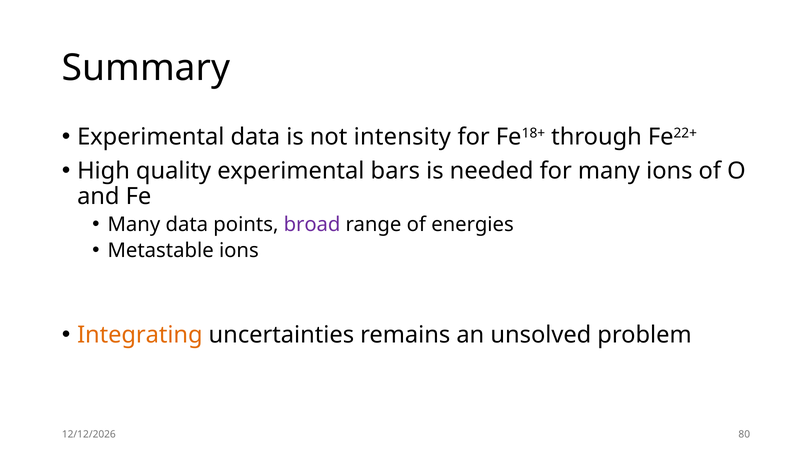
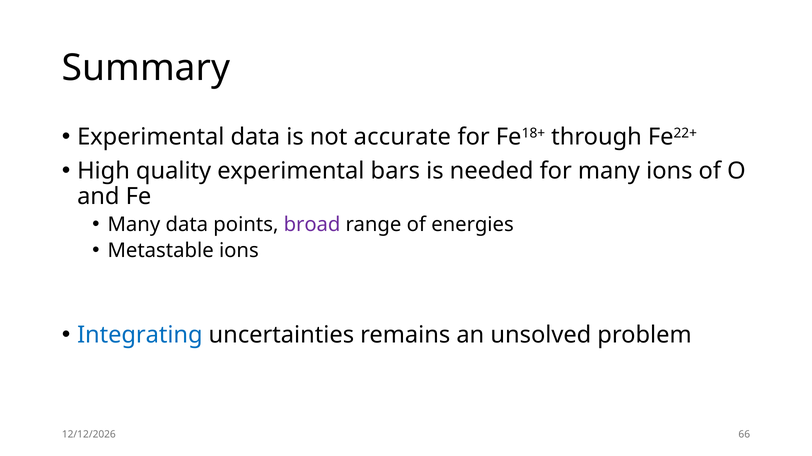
intensity: intensity -> accurate (402, 137)
Integrating colour: orange -> blue (140, 335)
80: 80 -> 66 (744, 435)
